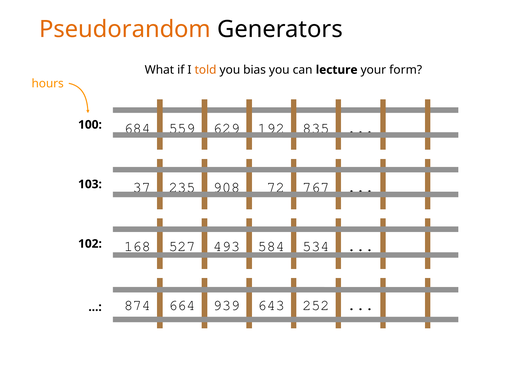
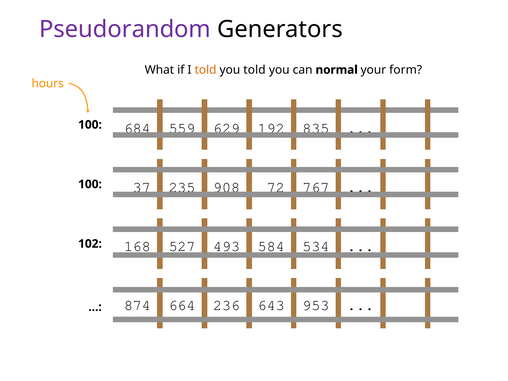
Pseudorandom colour: orange -> purple (125, 29)
you bias: bias -> told (255, 70)
lecture: lecture -> normal (337, 70)
103: 103 -> 100 (90, 184)
939: 939 -> 236 (227, 305)
252: 252 -> 953 (316, 305)
